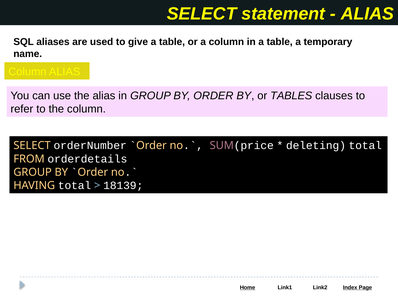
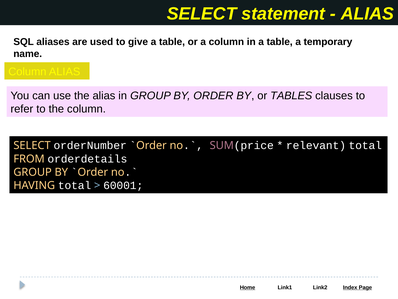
deleting: deleting -> relevant (316, 145)
18139: 18139 -> 60001 (123, 185)
